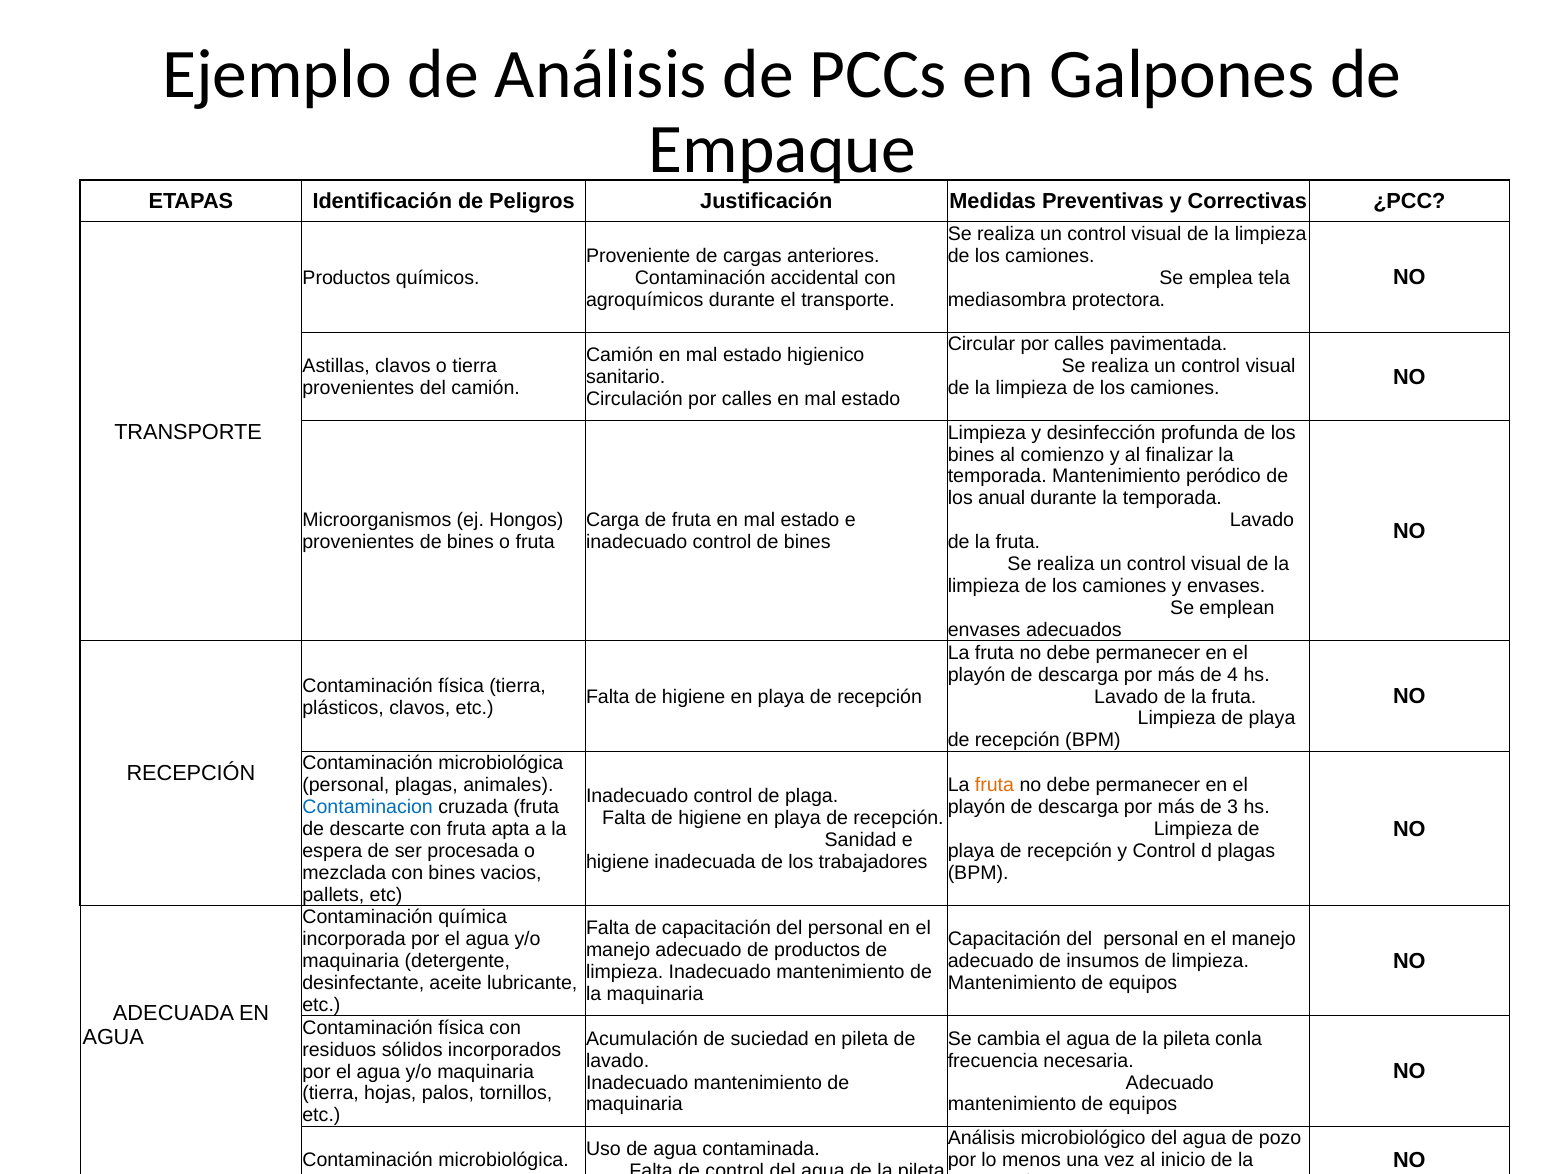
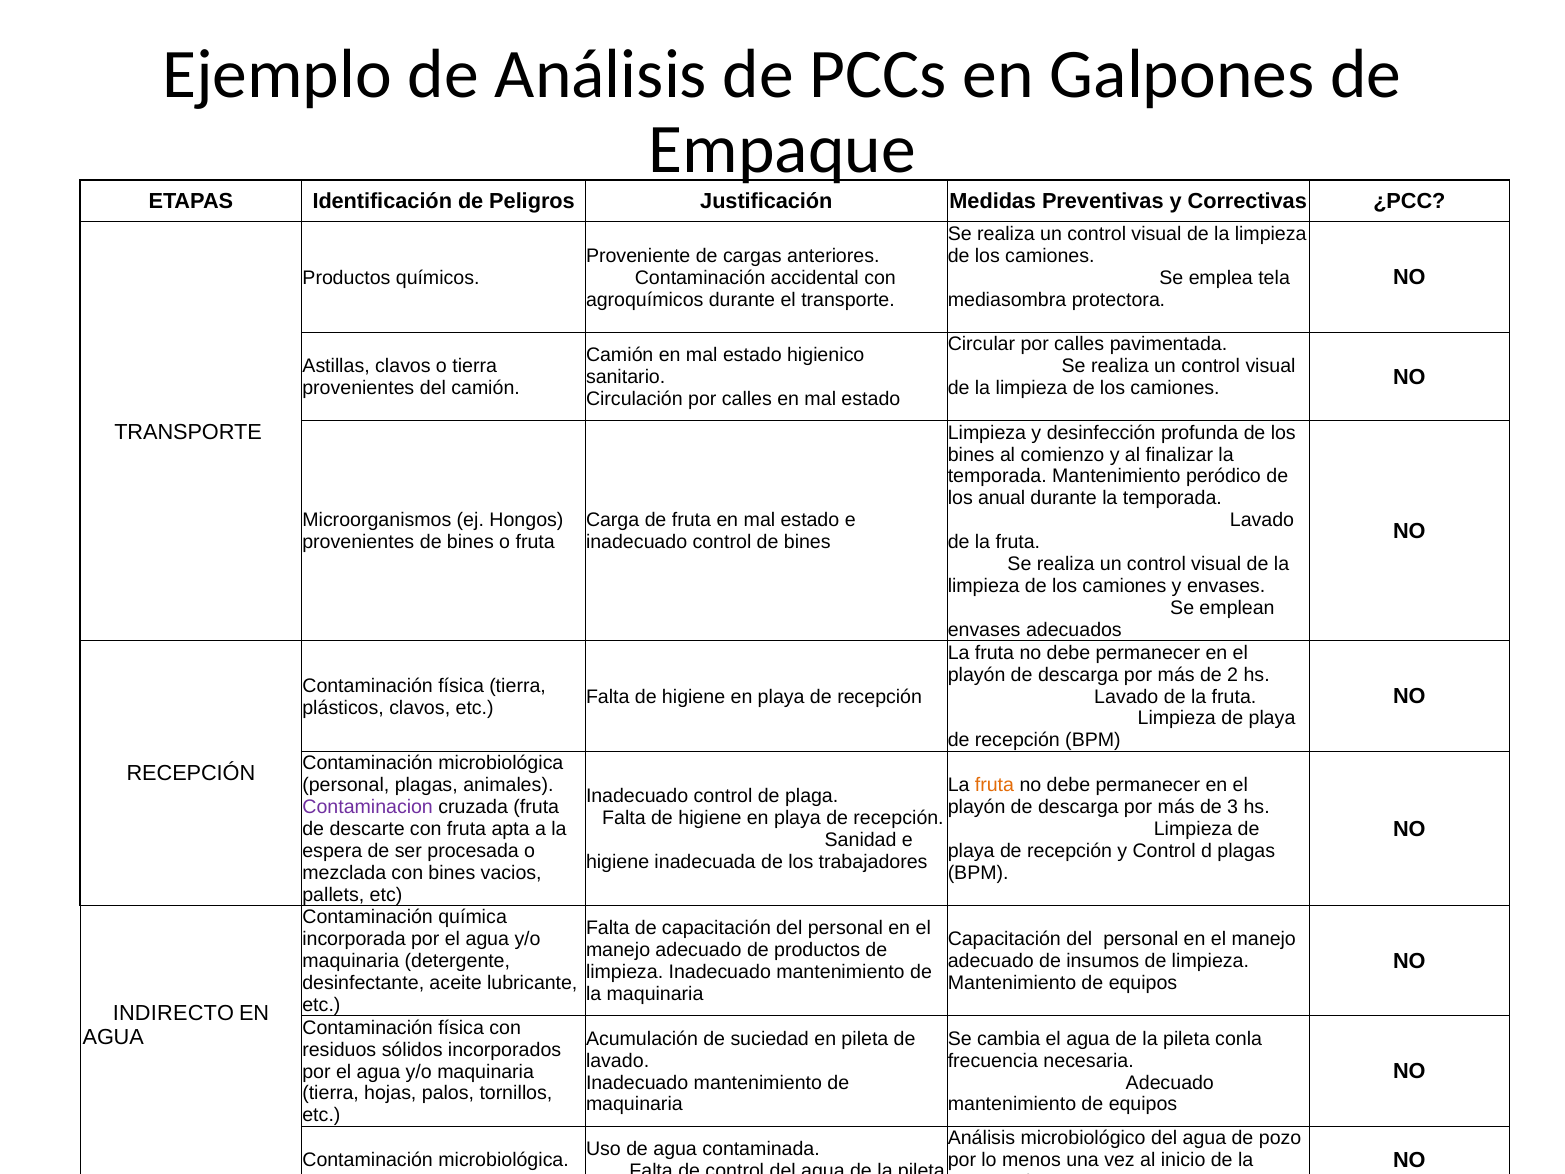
4: 4 -> 2 (1233, 674)
Contaminacion colour: blue -> purple (368, 807)
ADECUADA: ADECUADA -> INDIRECTO (173, 1013)
